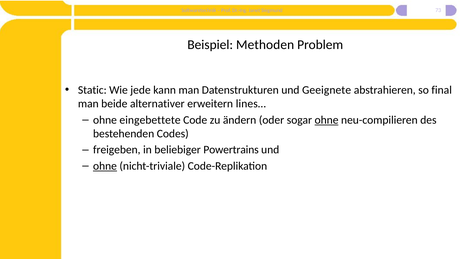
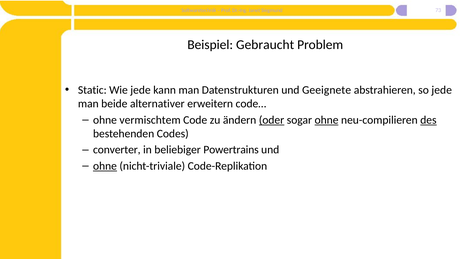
Methoden: Methoden -> Gebraucht (265, 45)
so final: final -> jede (442, 90)
lines…: lines… -> code… (251, 104)
eingebettete: eingebettete -> vermischtem (150, 120)
oder underline: none -> present (272, 120)
des underline: none -> present (428, 120)
freigeben: freigeben -> converter (117, 150)
